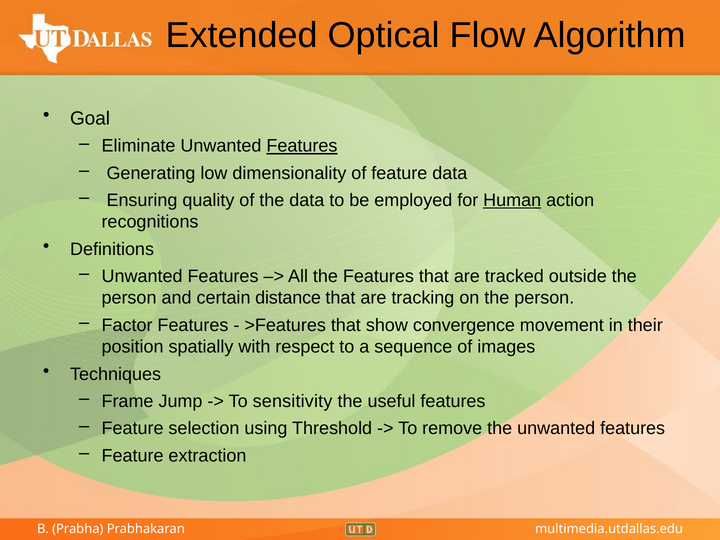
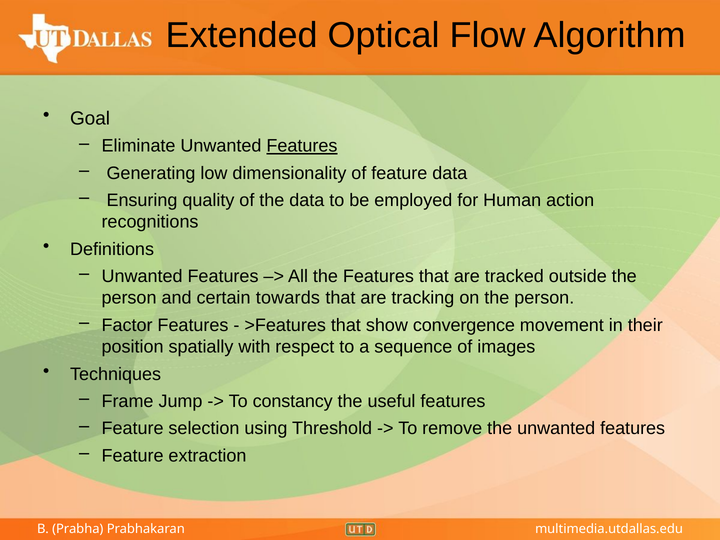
Human underline: present -> none (512, 200)
distance: distance -> towards (288, 298)
sensitivity: sensitivity -> constancy (293, 401)
